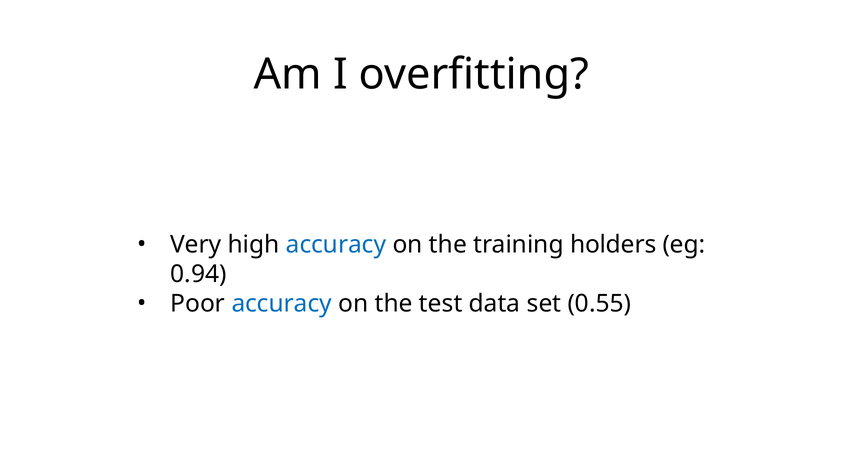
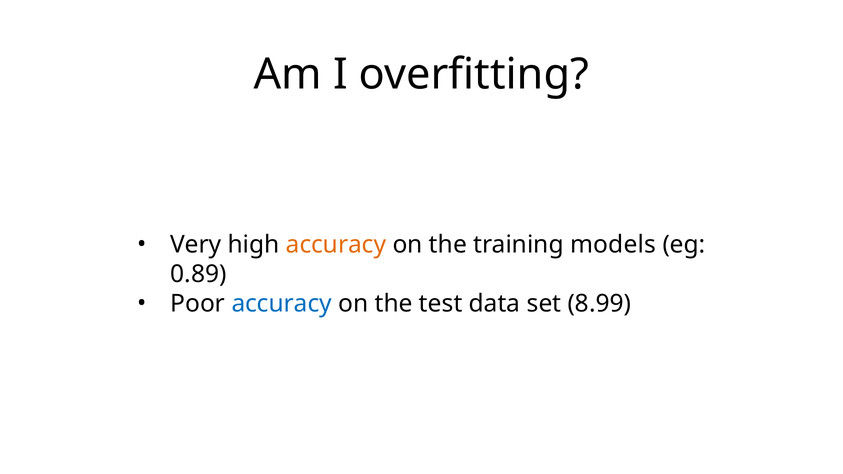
accuracy colour: blue -> orange (336, 245)
holders: holders -> models (613, 245)
0.94: 0.94 -> 0.89 (198, 274)
0.55: 0.55 -> 8.99 (599, 304)
